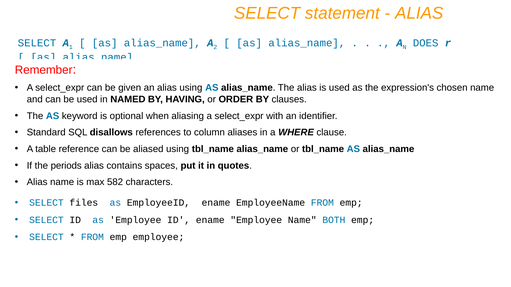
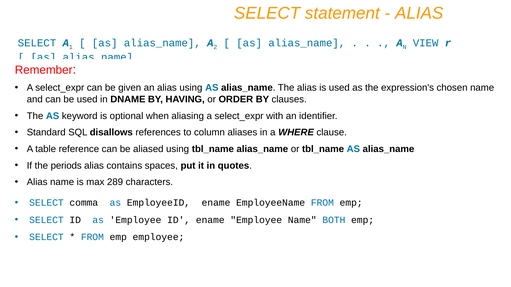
DOES: DOES -> VIEW (426, 43)
NAMED: NAMED -> DNAME (128, 99)
582: 582 -> 289 (115, 182)
files: files -> comma (84, 203)
